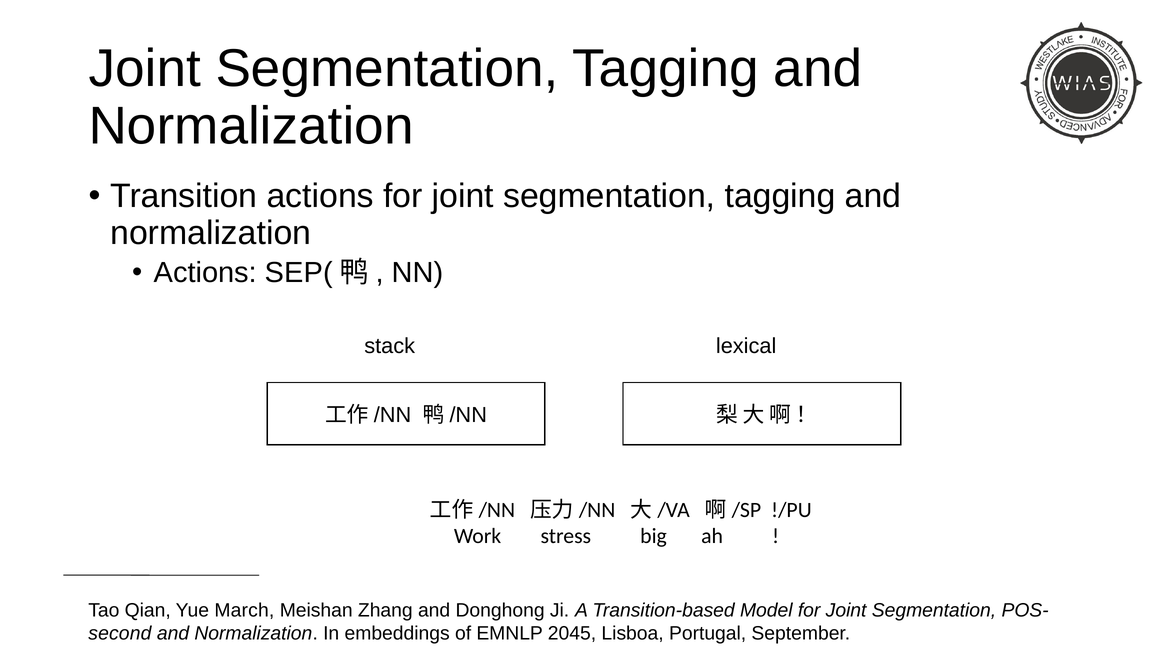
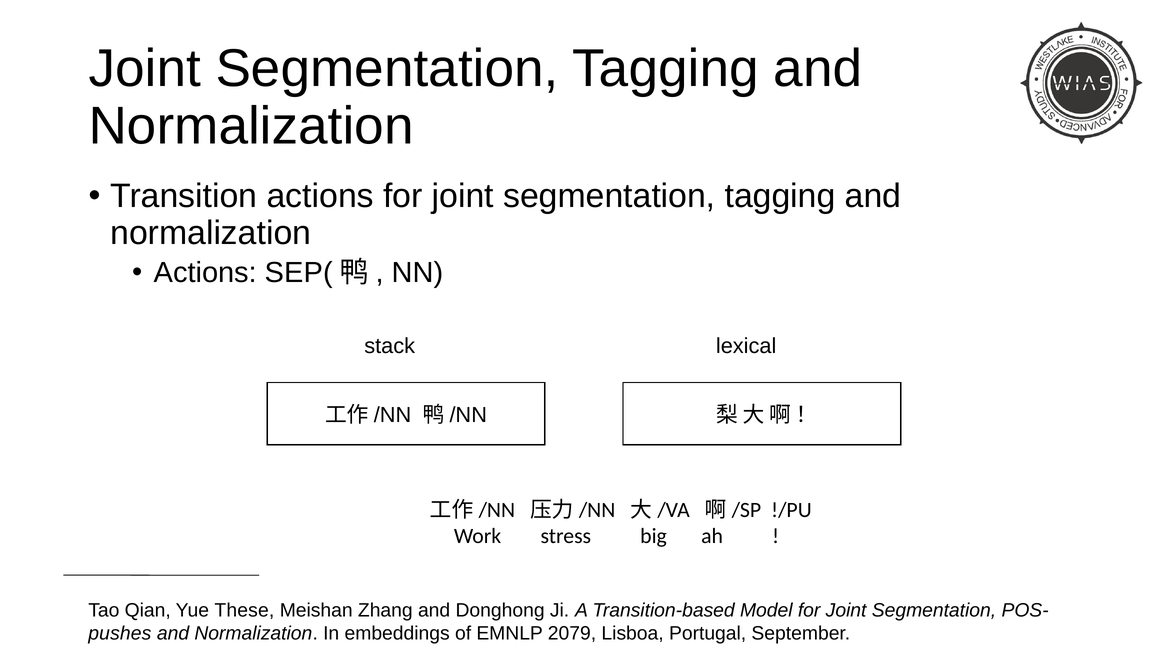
March: March -> These (244, 610)
second: second -> pushes (120, 634)
2045: 2045 -> 2079 (572, 634)
